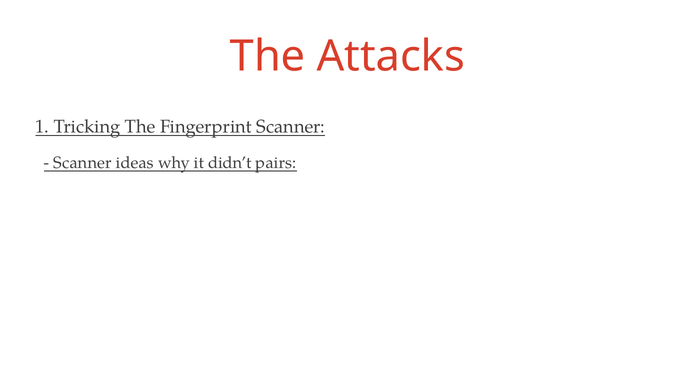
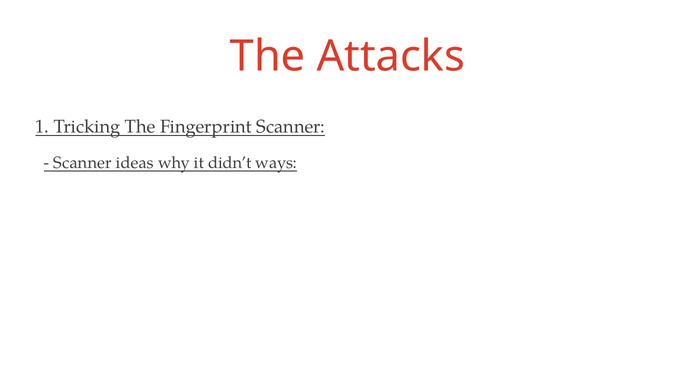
pairs: pairs -> ways (276, 163)
